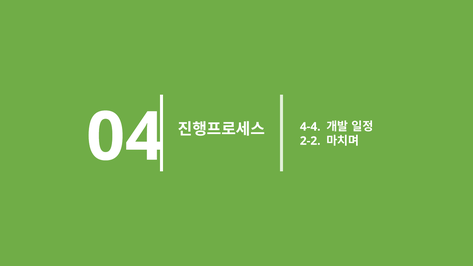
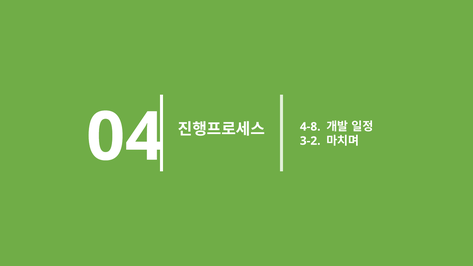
4-4: 4-4 -> 4-8 (310, 127)
2-2: 2-2 -> 3-2 (310, 141)
